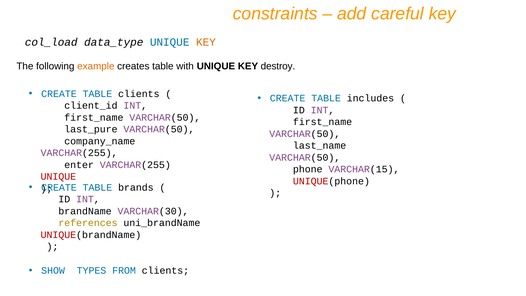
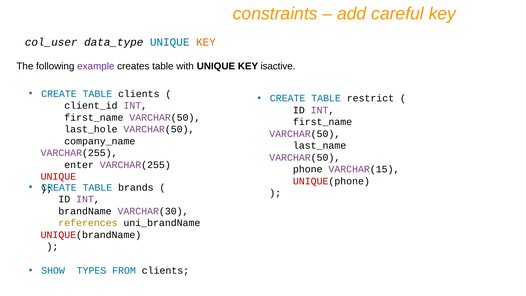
col_load: col_load -> col_user (51, 42)
example colour: orange -> purple (96, 66)
destroy: destroy -> isactive (278, 66)
includes: includes -> restrict (370, 98)
last_pure: last_pure -> last_hole (91, 129)
